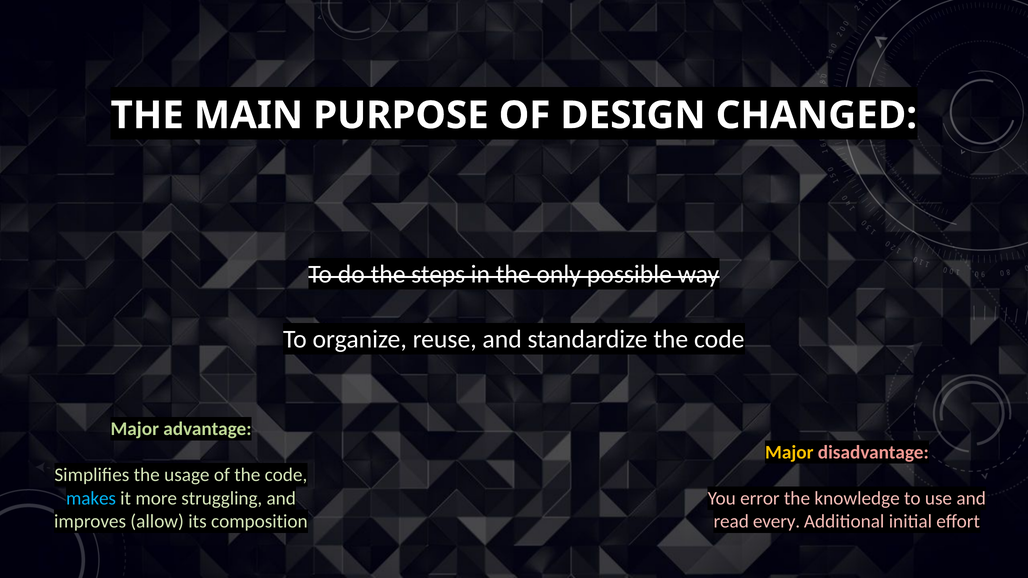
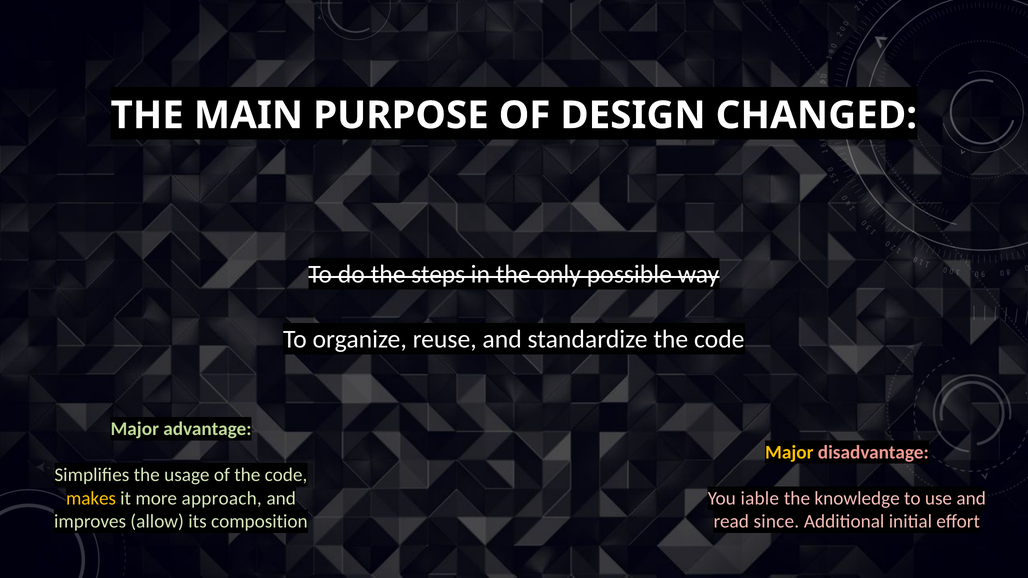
makes colour: light blue -> yellow (91, 498)
struggling: struggling -> approach (222, 498)
error: error -> iable (760, 499)
every: every -> since (776, 522)
